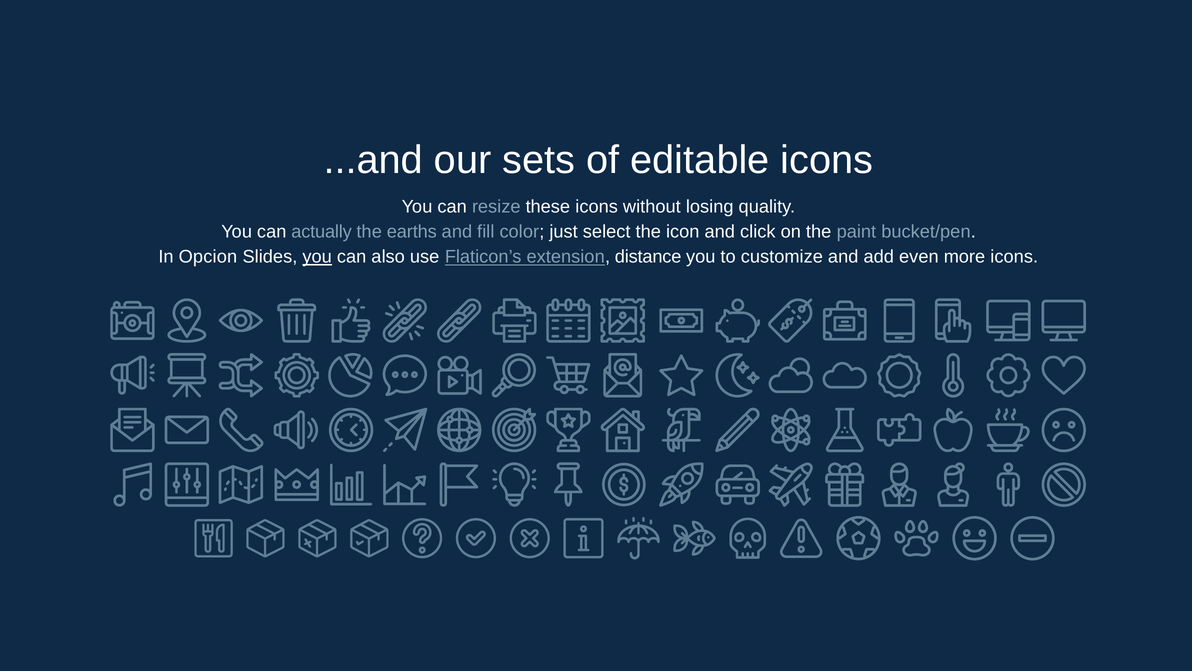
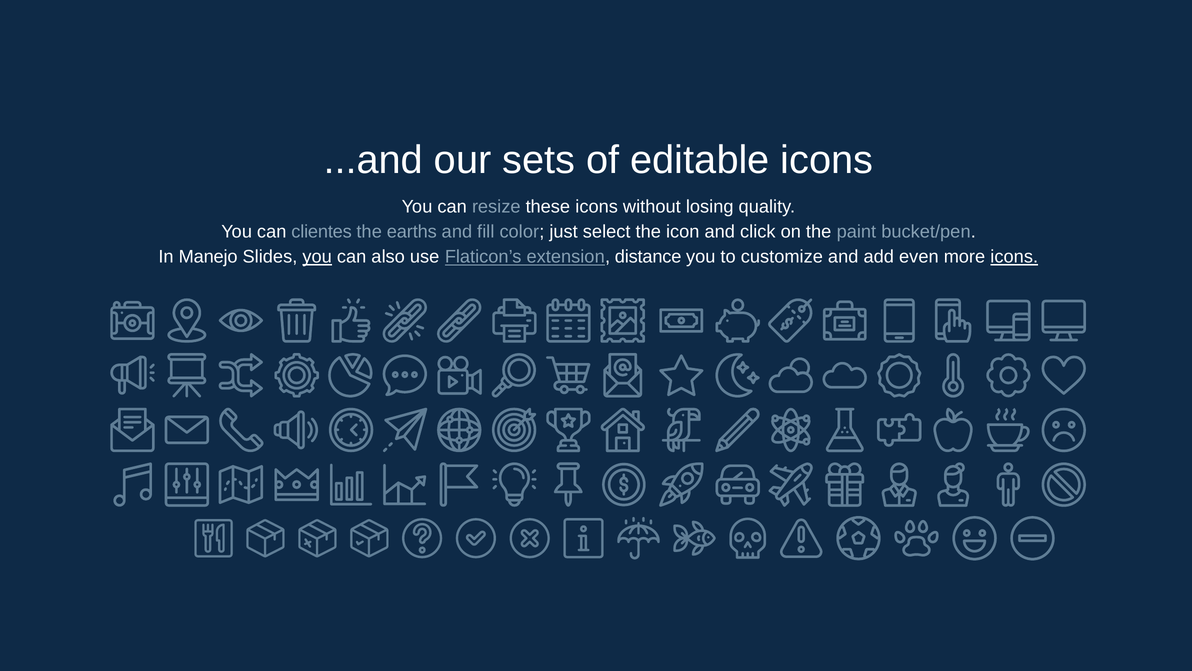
actually: actually -> clientes (322, 232)
Opcion: Opcion -> Manejo (208, 257)
icons underline: none -> present (1014, 257)
